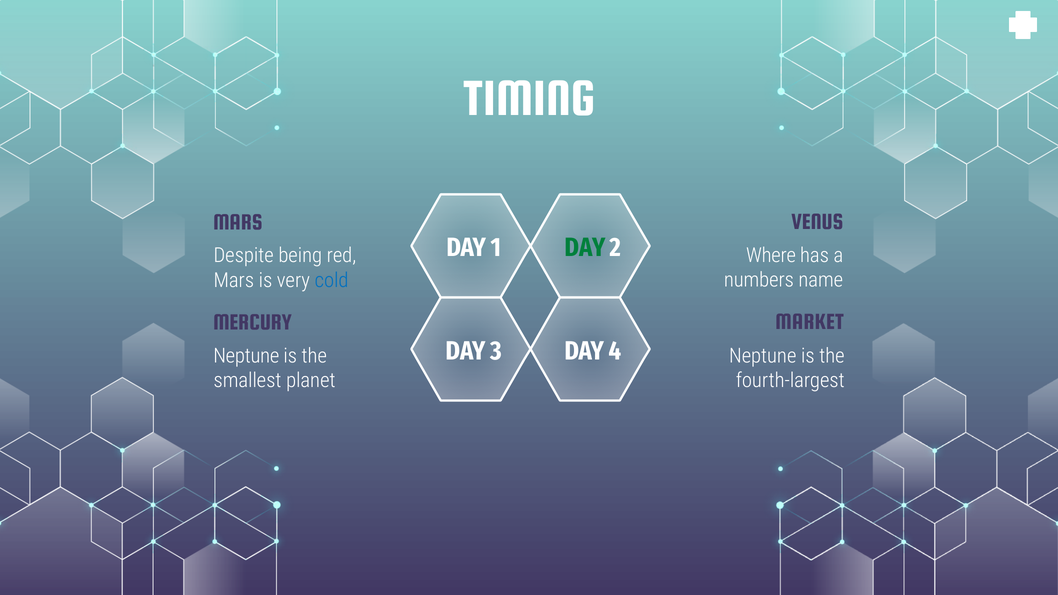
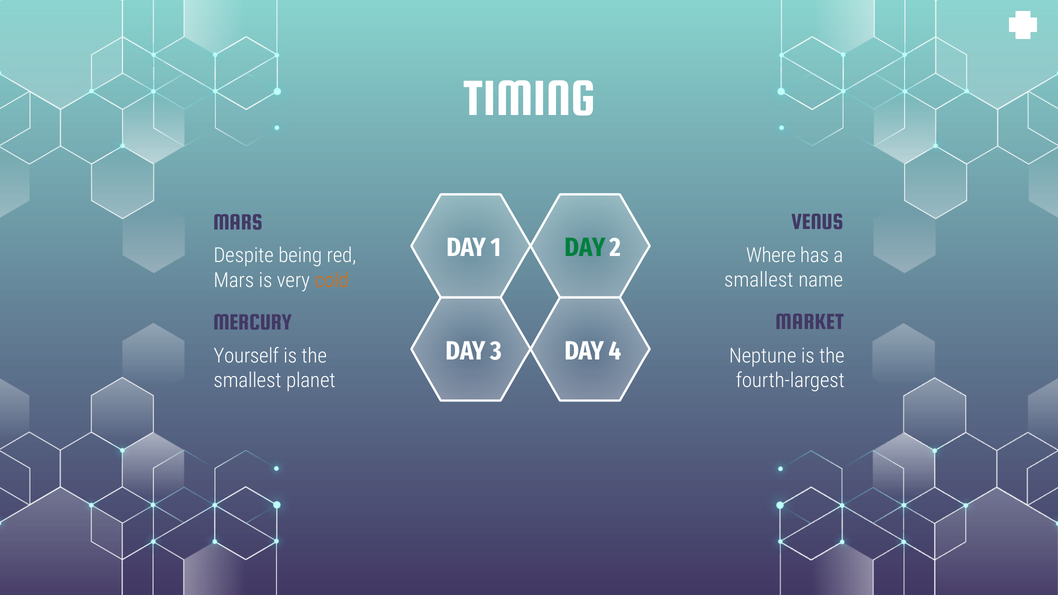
numbers: numbers -> smallest (759, 280)
cold colour: blue -> orange (332, 280)
Neptune: Neptune -> Yourself (246, 356)
